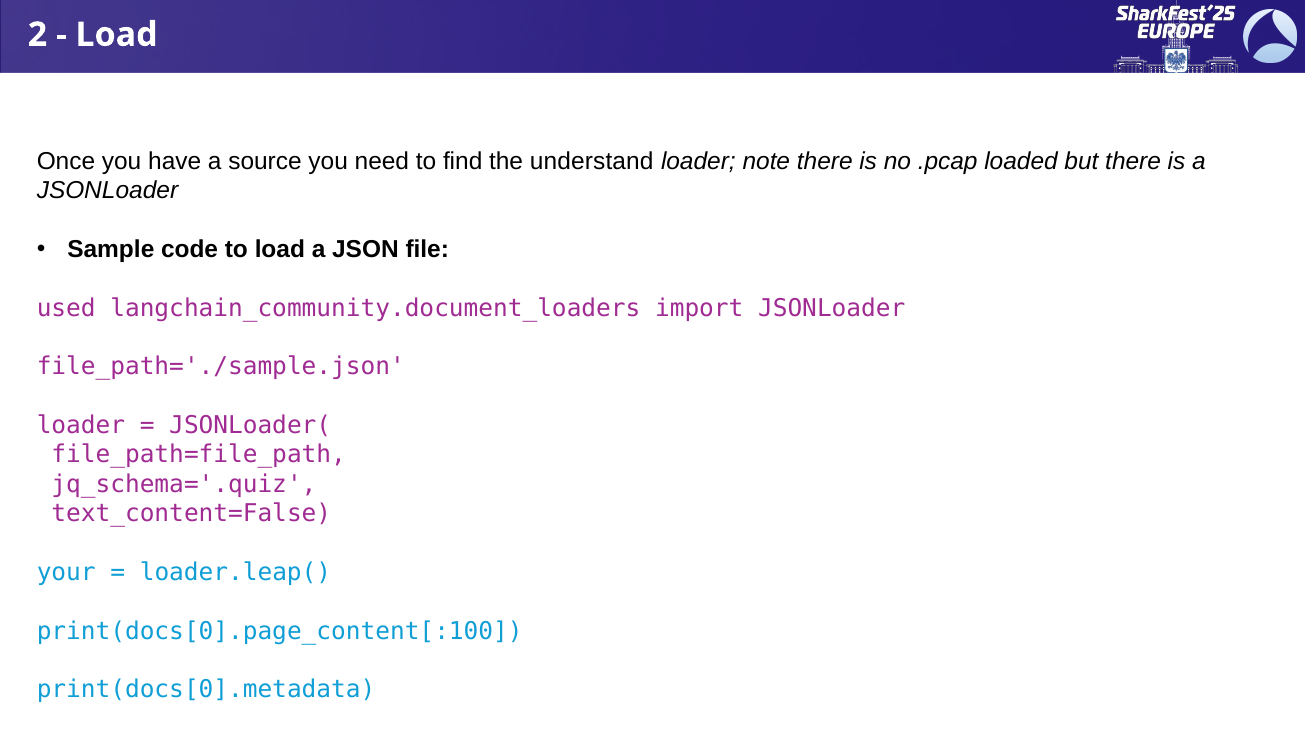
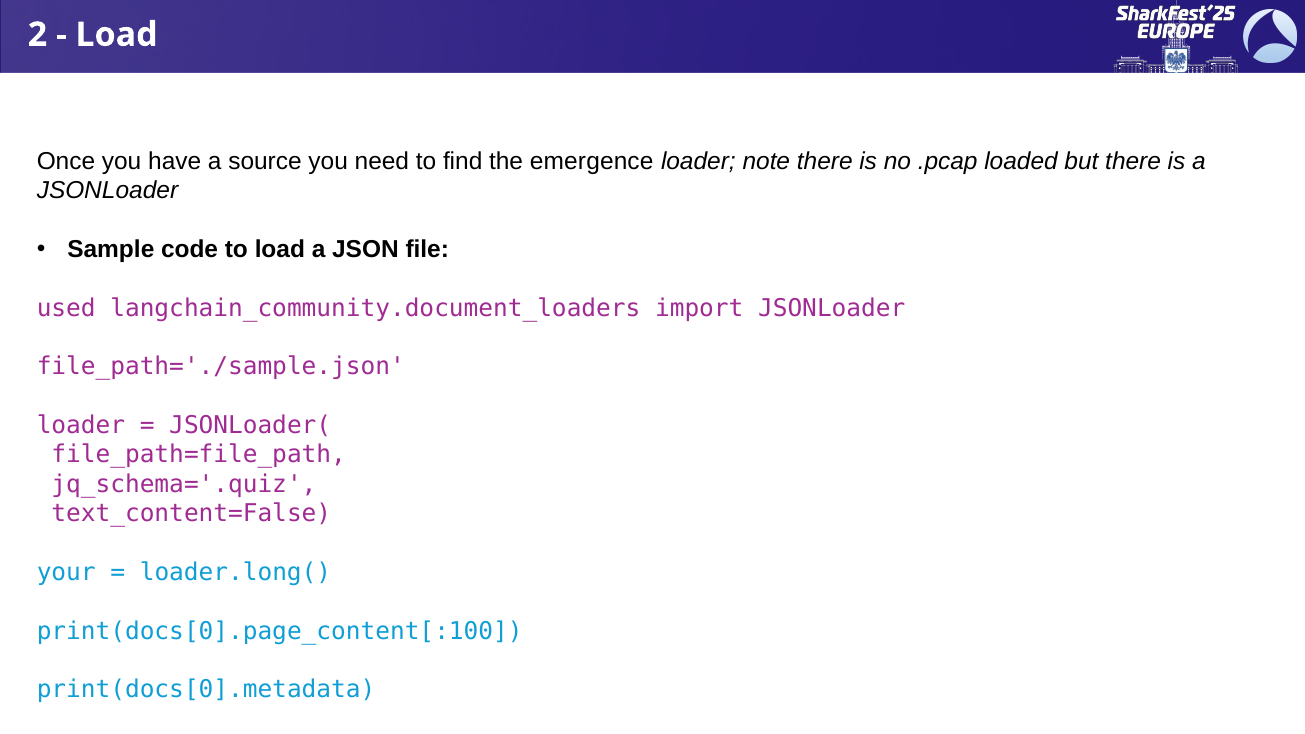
understand: understand -> emergence (592, 161)
loader.leap(: loader.leap( -> loader.long( (235, 572)
